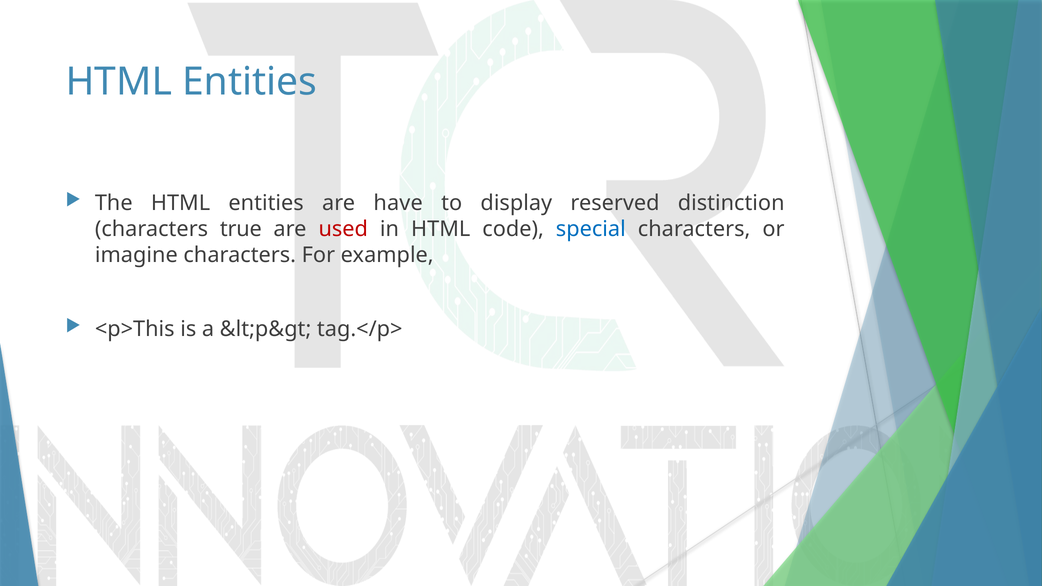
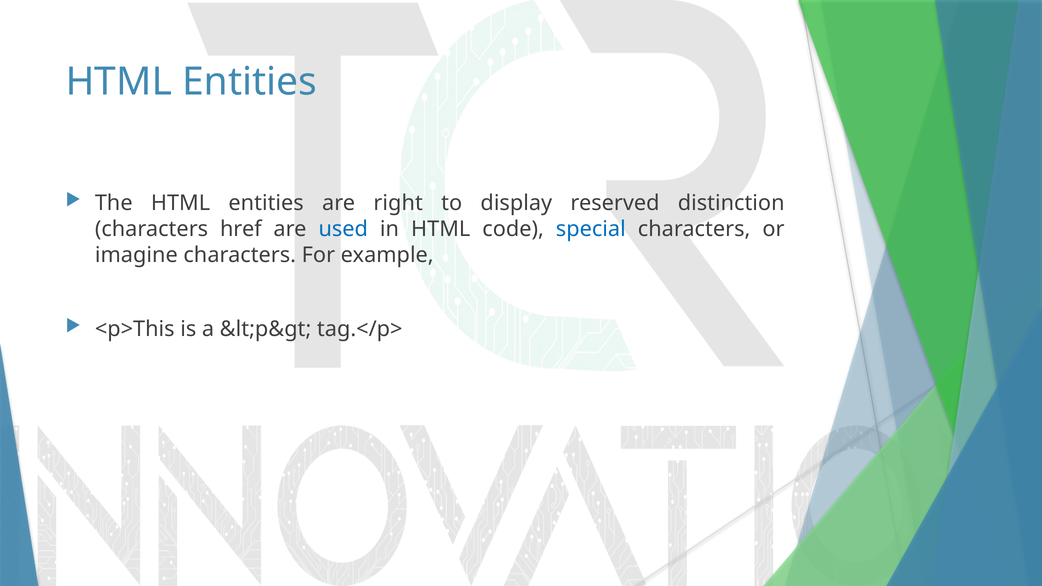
have: have -> right (398, 203)
true: true -> href (241, 229)
used colour: red -> blue (343, 229)
